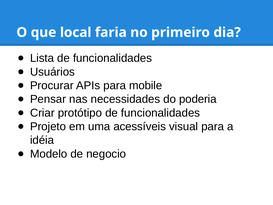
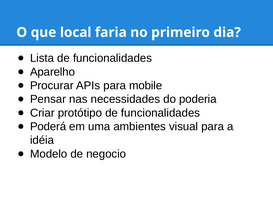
Usuários: Usuários -> Aparelho (52, 72)
Projeto: Projeto -> Poderá (48, 126)
acessíveis: acessíveis -> ambientes (140, 126)
